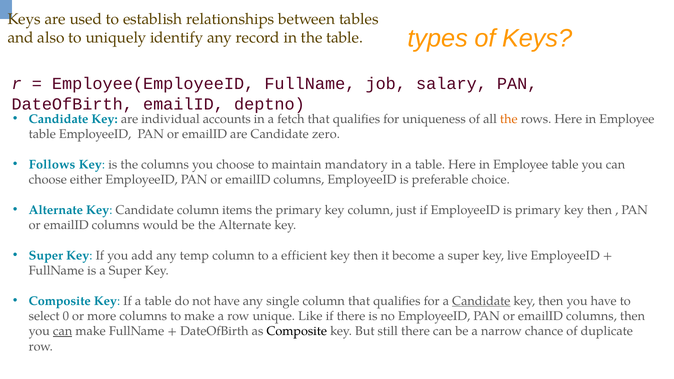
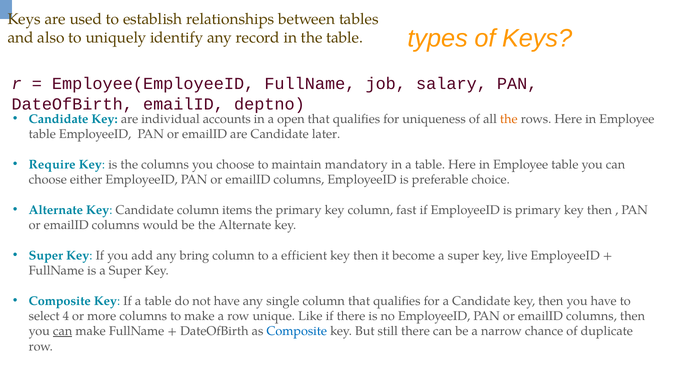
fetch: fetch -> open (291, 119)
zero: zero -> later (326, 134)
Follows: Follows -> Require (52, 164)
just: just -> fast (406, 210)
temp: temp -> bring (194, 255)
Candidate underline: present -> none (481, 301)
0: 0 -> 4 (66, 316)
Composite colour: black -> blue (297, 331)
